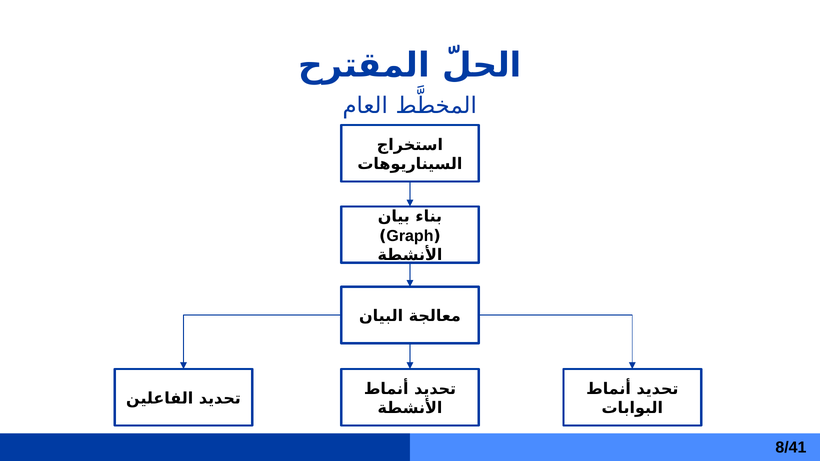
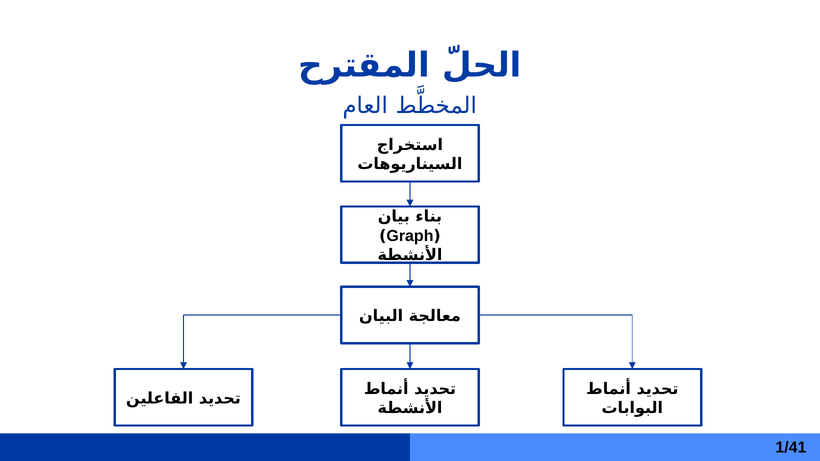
8/41: 8/41 -> 1/41 (791, 448)
